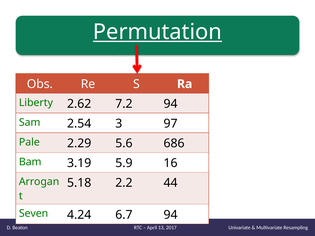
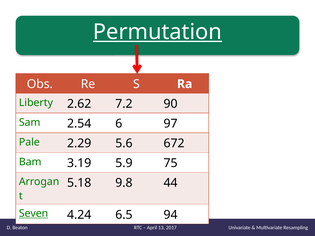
7.2 94: 94 -> 90 (171, 104)
3: 3 -> 6 (119, 124)
686: 686 -> 672 (174, 144)
16: 16 -> 75 (171, 163)
2.2: 2.2 -> 9.8 (124, 183)
Seven underline: none -> present (34, 214)
6.7: 6.7 -> 6.5 (124, 215)
